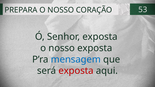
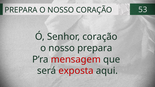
Senhor exposta: exposta -> coração (100, 37)
nosso exposta: exposta -> prepara (95, 48)
mensagem colour: blue -> red (76, 60)
